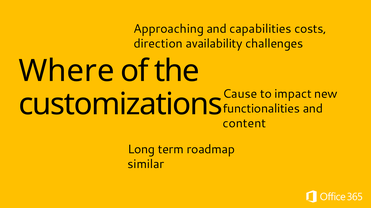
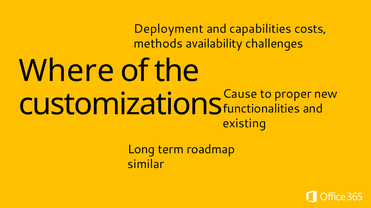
Approaching: Approaching -> Deployment (169, 29)
direction: direction -> methods (158, 44)
impact: impact -> proper (293, 94)
content: content -> existing (244, 124)
